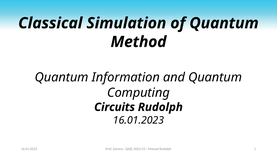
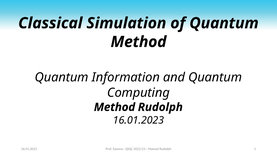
Circuits: Circuits -> Method (115, 107)
